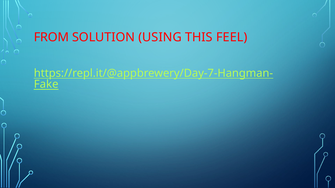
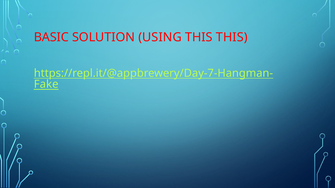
FROM: FROM -> BASIC (51, 37)
THIS FEEL: FEEL -> THIS (232, 37)
